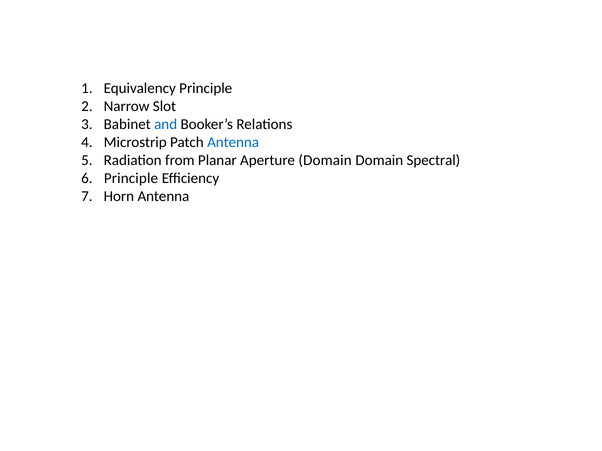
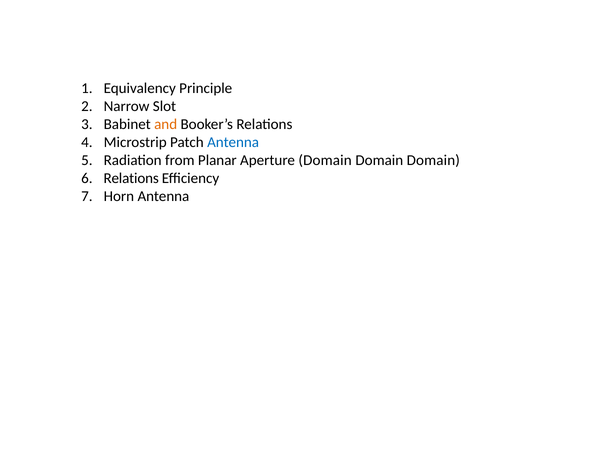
and colour: blue -> orange (166, 124)
Spectral: Spectral -> Domain (433, 161)
Principle: Principle -> Relations (131, 179)
